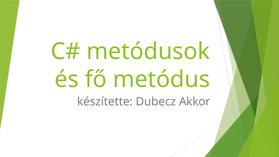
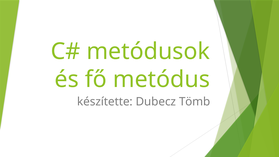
Akkor: Akkor -> Tömb (195, 102)
